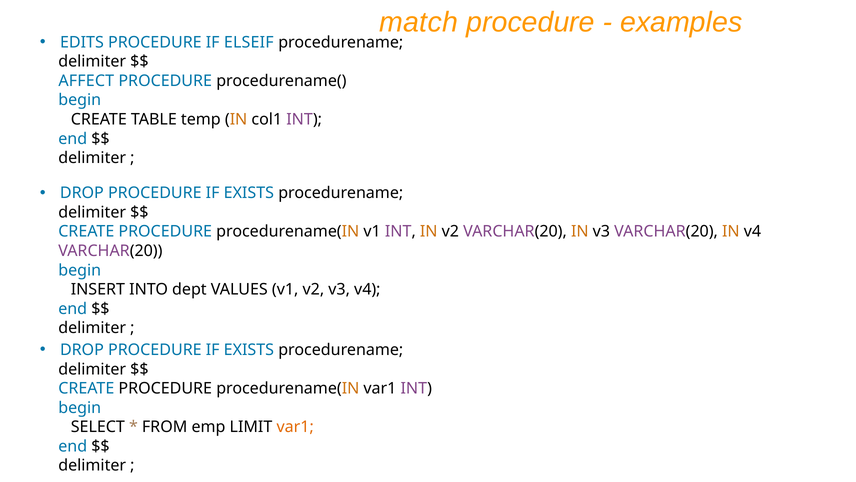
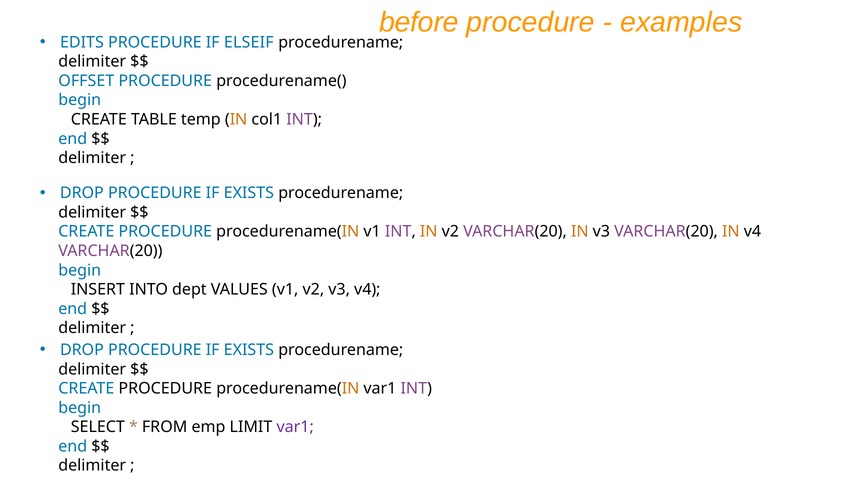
match: match -> before (419, 22)
AFFECT: AFFECT -> OFFSET (86, 81)
var1 colour: orange -> purple (295, 427)
